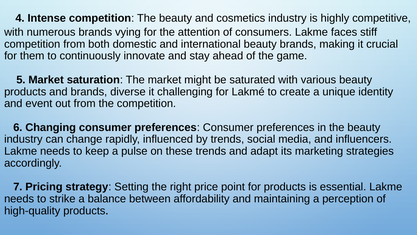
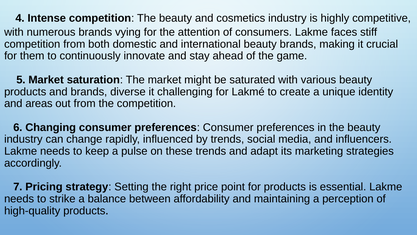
event: event -> areas (39, 103)
